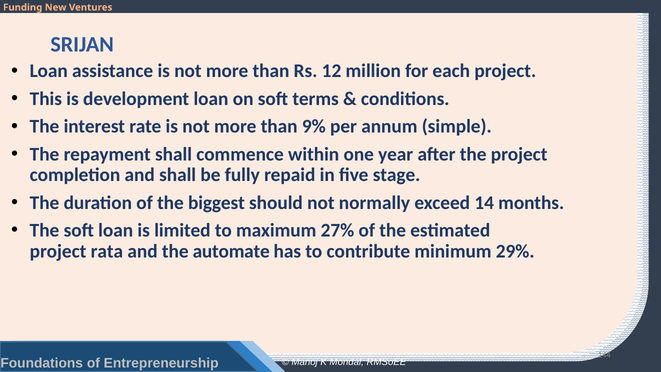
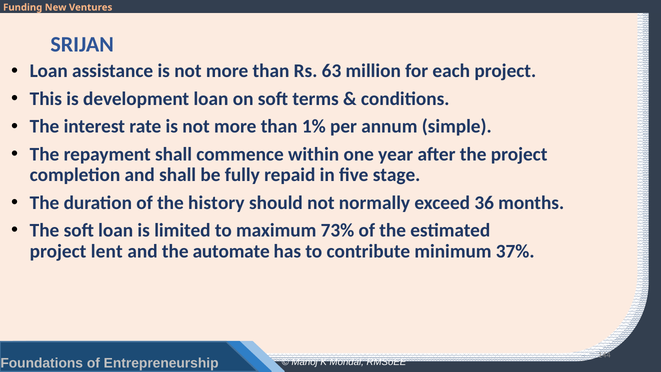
12: 12 -> 63 (332, 71)
9%: 9% -> 1% (314, 126)
biggest: biggest -> history (216, 203)
14: 14 -> 36 (484, 203)
27%: 27% -> 73% (337, 230)
rata: rata -> lent (107, 251)
29%: 29% -> 37% (515, 251)
